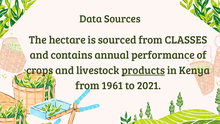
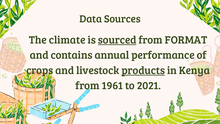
hectare: hectare -> climate (67, 40)
sourced underline: none -> present (117, 40)
CLASSES: CLASSES -> FORMAT (186, 40)
